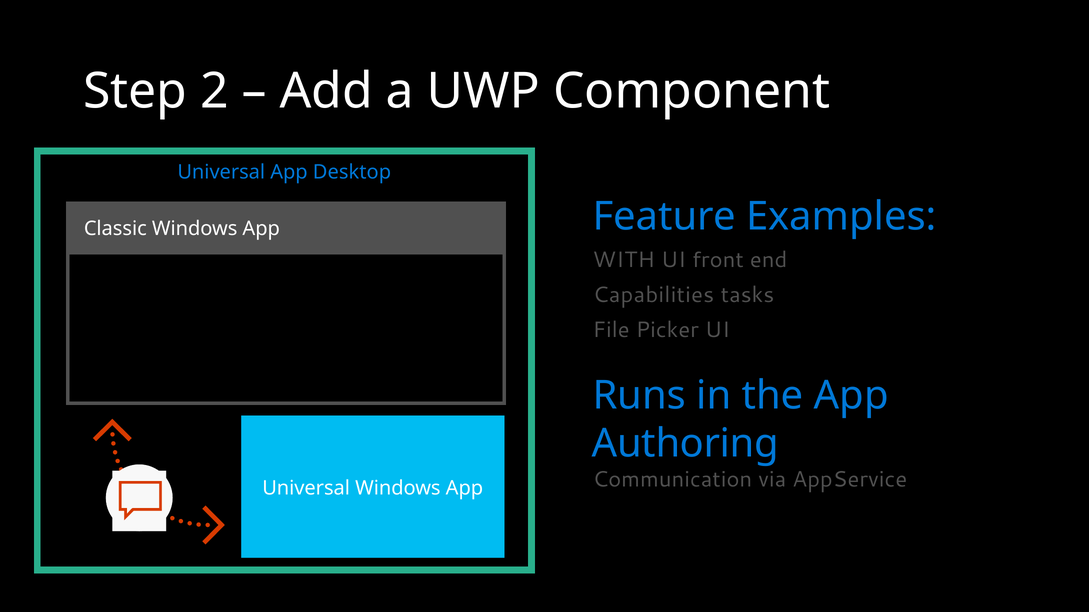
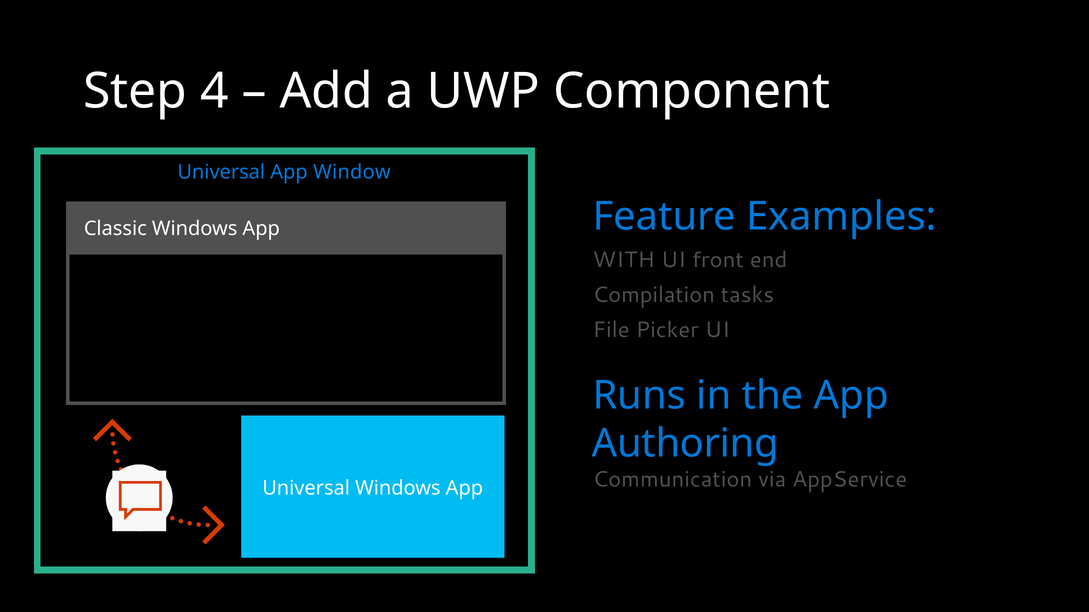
2: 2 -> 4 (215, 91)
Desktop: Desktop -> Window (352, 172)
Capabilities: Capabilities -> Compilation (654, 295)
